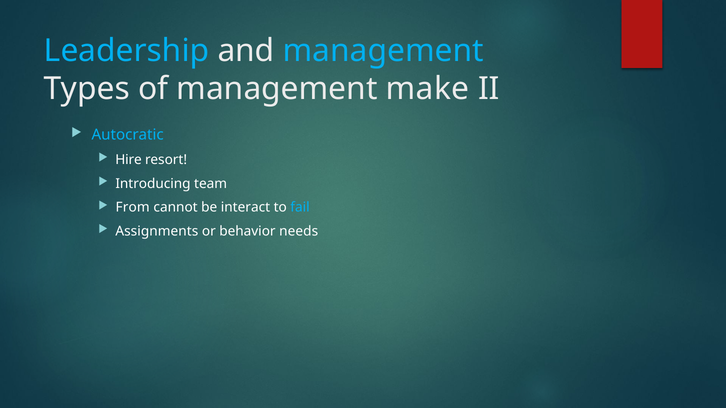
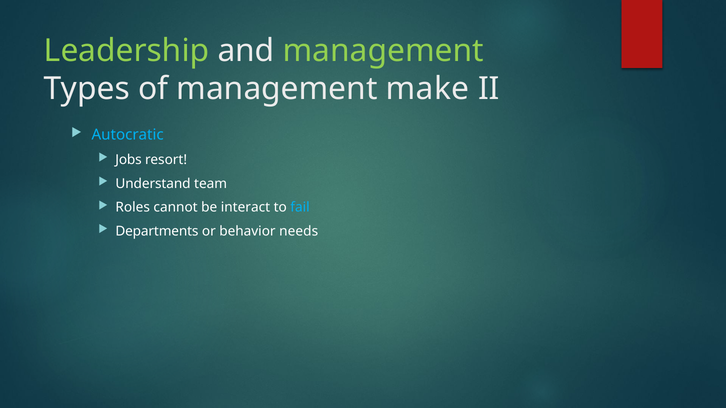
Leadership colour: light blue -> light green (127, 51)
management colour: light blue -> light green (383, 51)
Hire: Hire -> Jobs (129, 160)
Introducing: Introducing -> Understand (153, 184)
From: From -> Roles (133, 208)
Assignments: Assignments -> Departments (157, 232)
